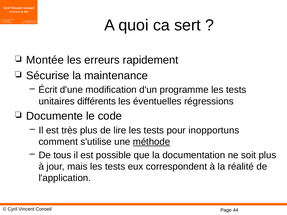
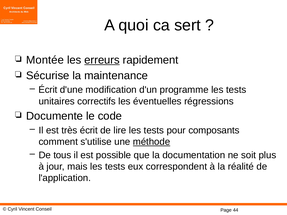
erreurs underline: none -> present (102, 60)
différents: différents -> correctifs (97, 101)
très plus: plus -> écrit (89, 130)
inopportuns: inopportuns -> composants (214, 130)
